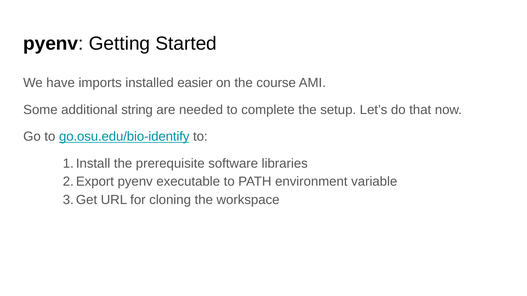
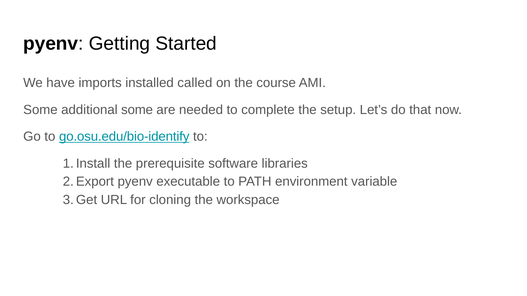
easier: easier -> called (195, 83)
additional string: string -> some (137, 110)
